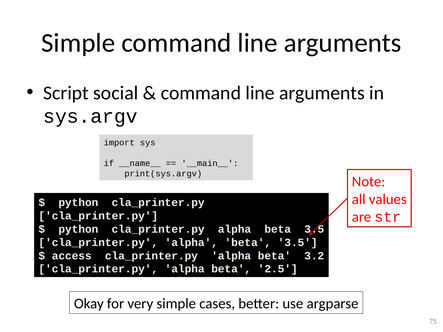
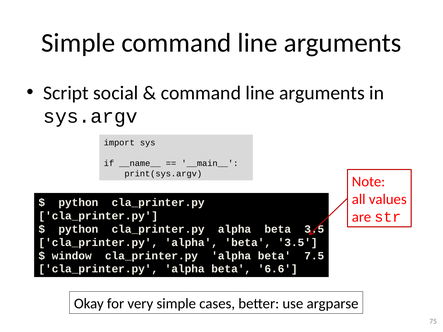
access: access -> window (72, 256)
3.2: 3.2 -> 7.5 (314, 256)
2.5: 2.5 -> 6.6 (278, 269)
